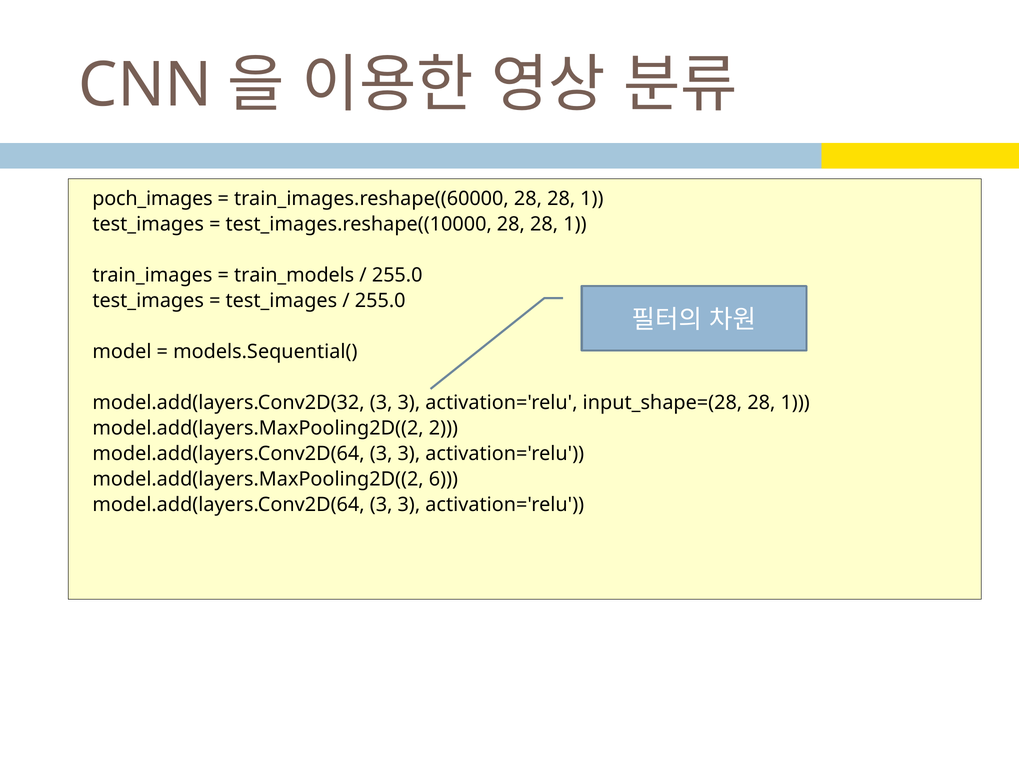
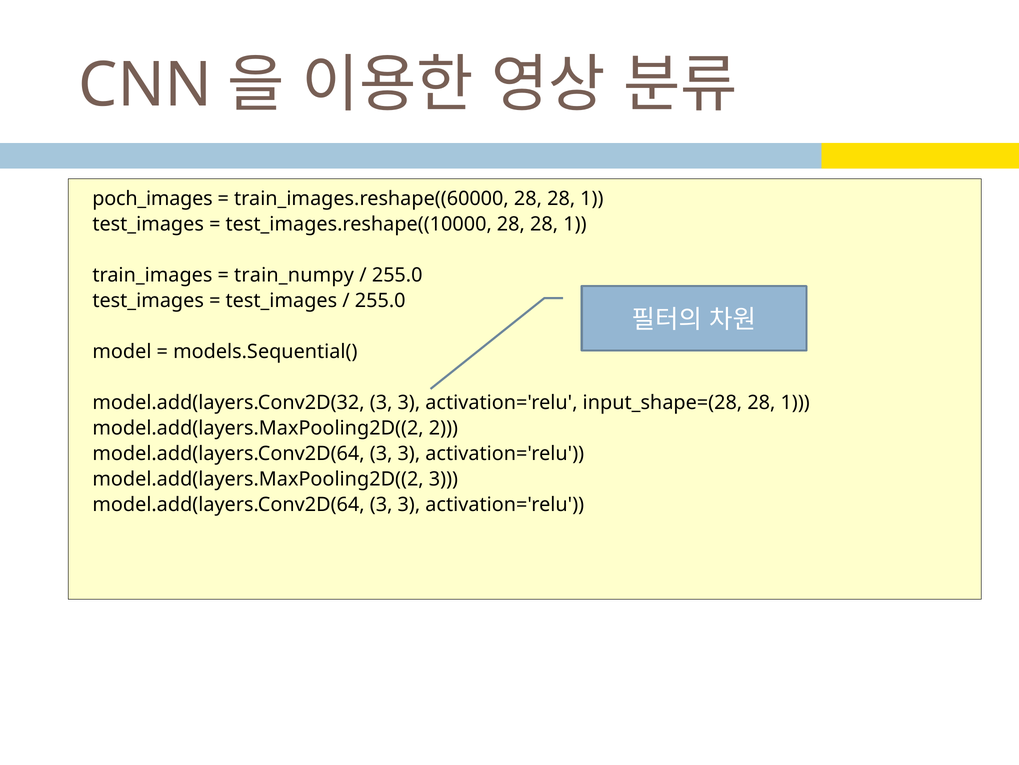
train_models: train_models -> train_numpy (294, 275)
model.add(layers.MaxPooling2D((2 6: 6 -> 3 (443, 479)
